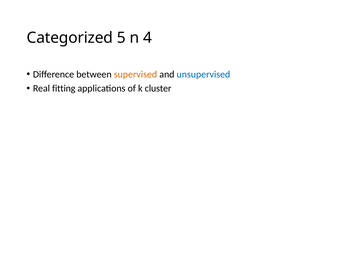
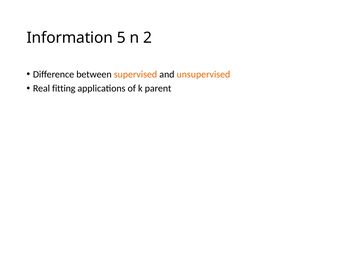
Categorized: Categorized -> Information (70, 38)
4: 4 -> 2 (148, 38)
unsupervised colour: blue -> orange (203, 74)
cluster: cluster -> parent (158, 89)
